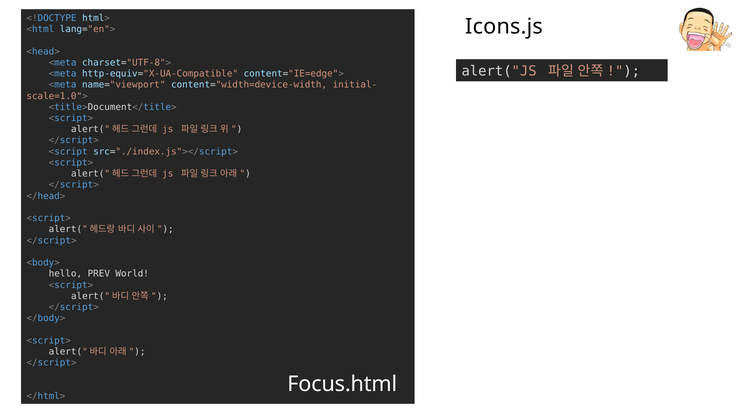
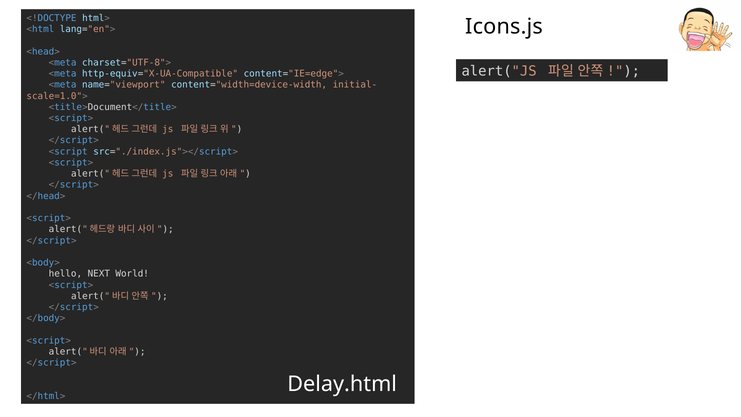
PREV: PREV -> NEXT (99, 274)
Focus.html: Focus.html -> Delay.html (342, 384)
